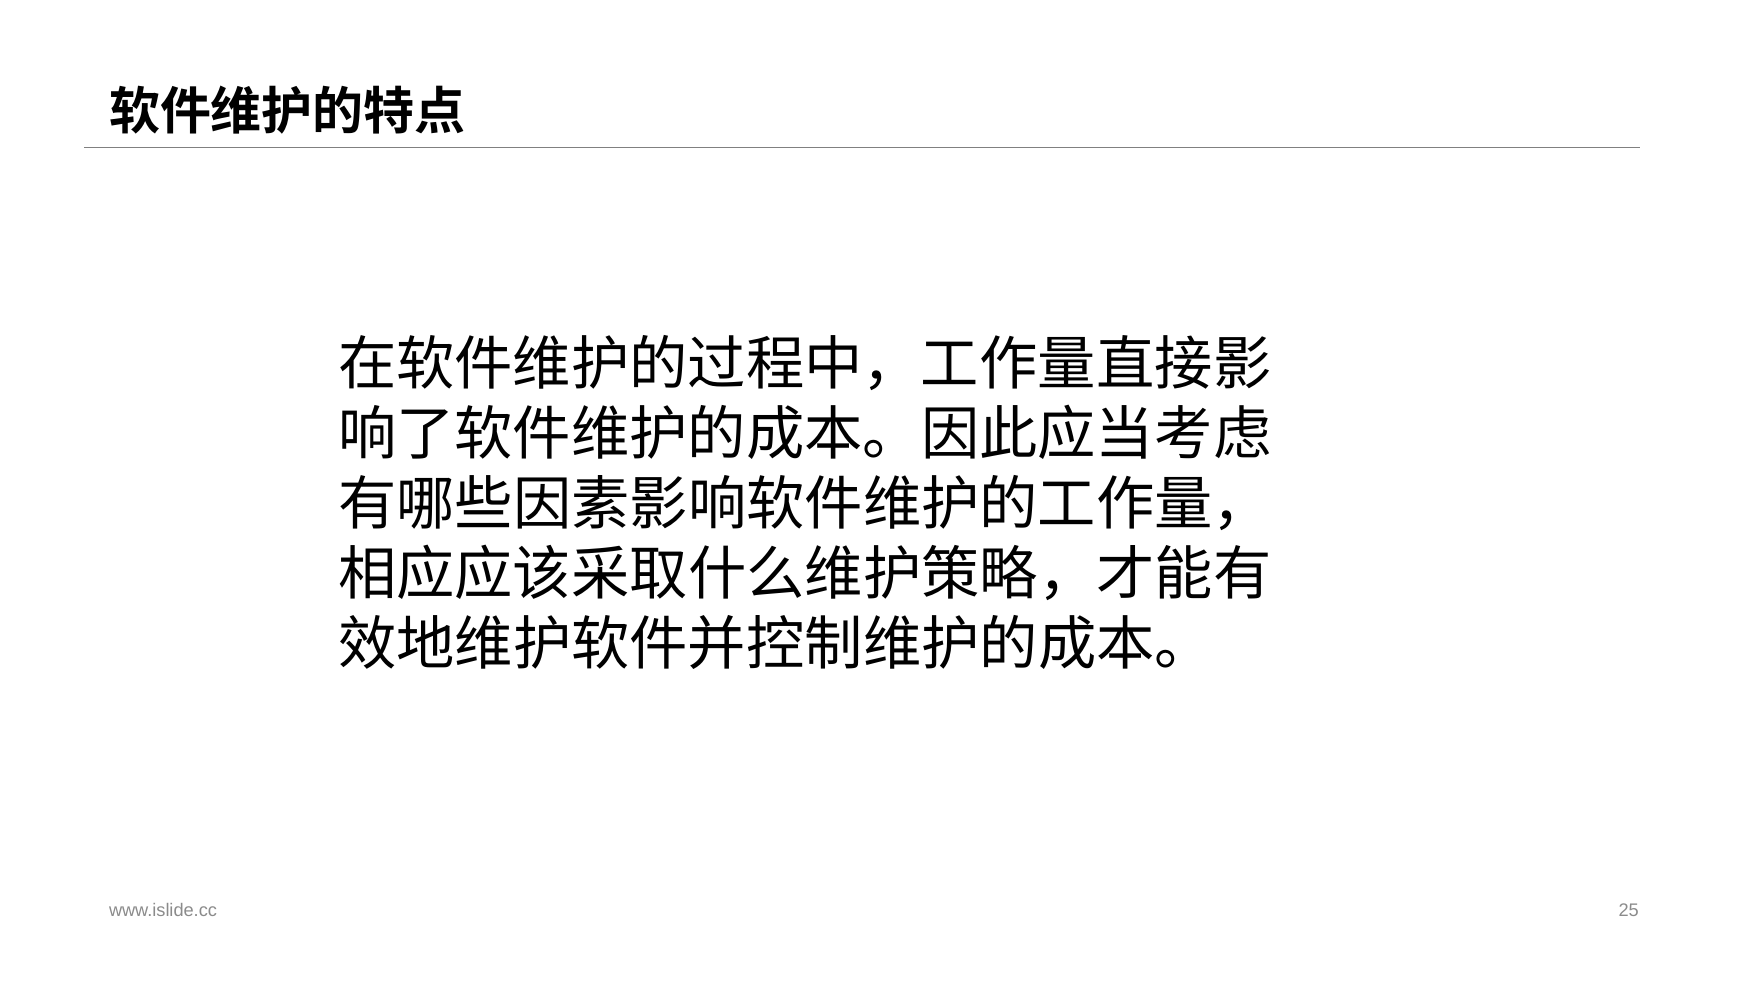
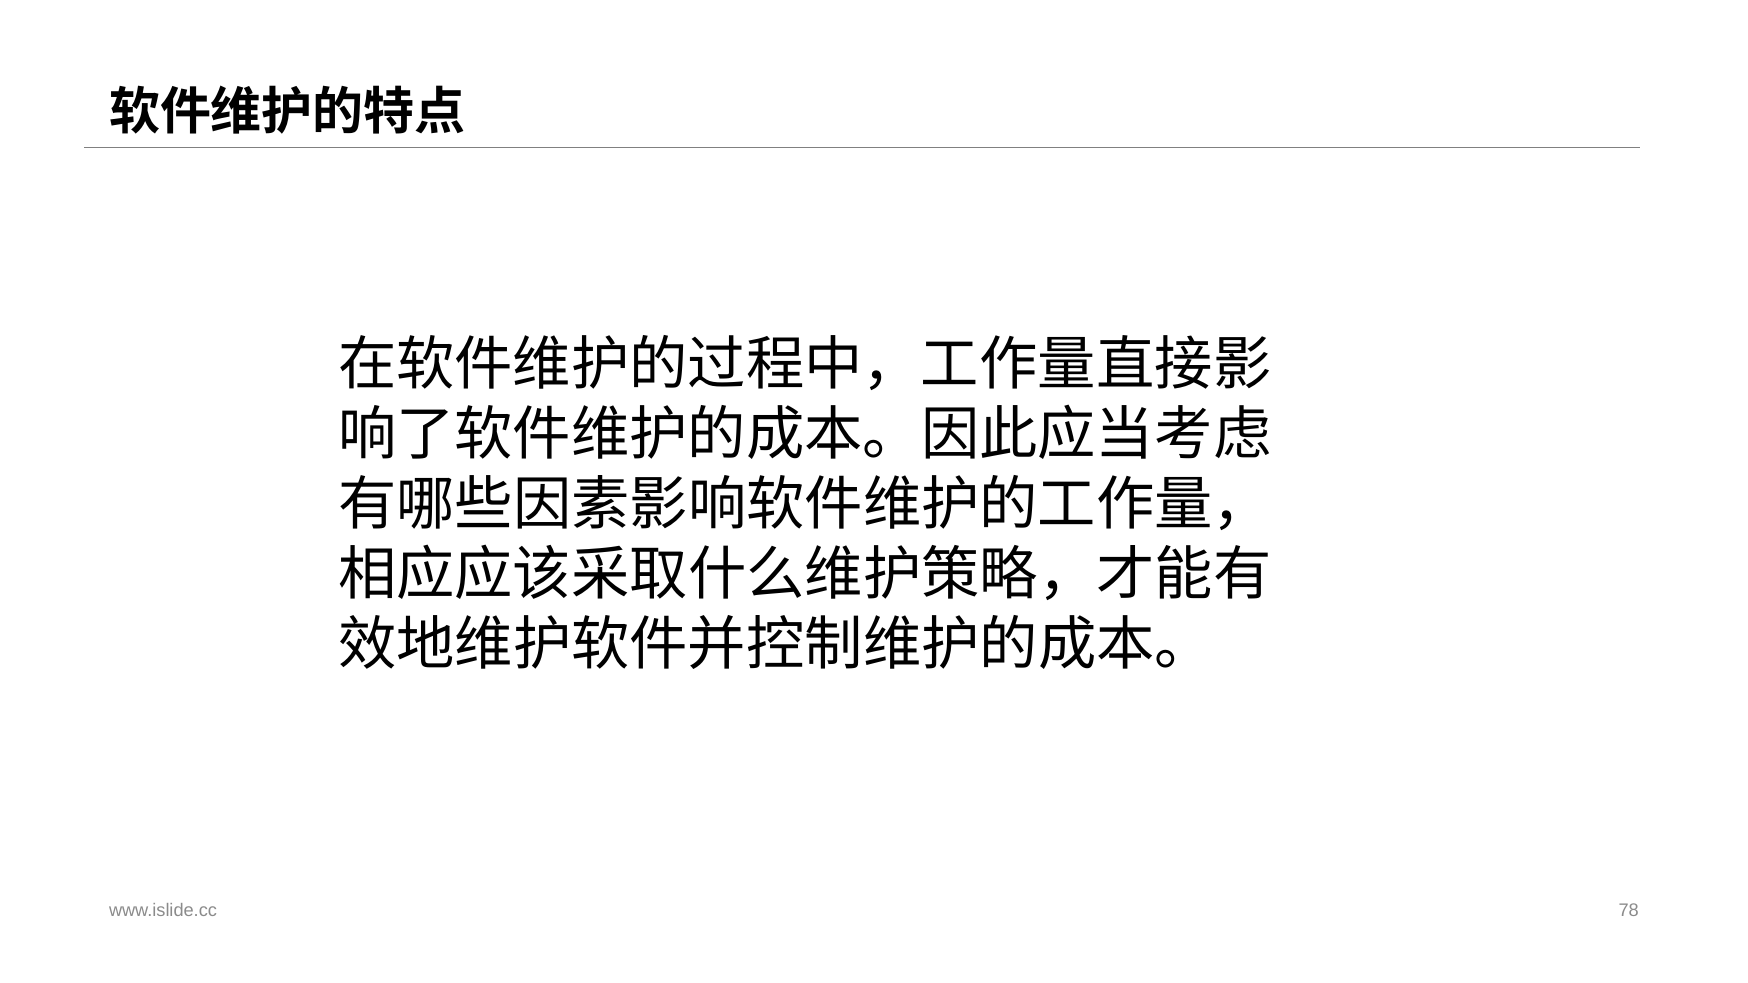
25: 25 -> 78 (1629, 911)
